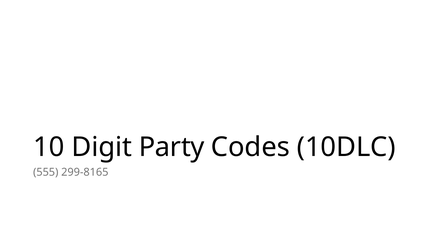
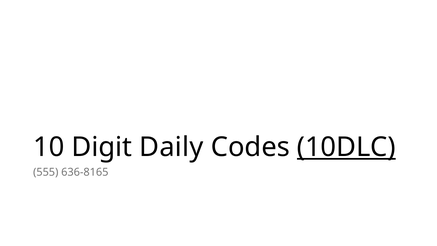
Party: Party -> Daily (171, 147)
10DLC underline: none -> present (346, 147)
299-8165: 299-8165 -> 636-8165 (85, 172)
